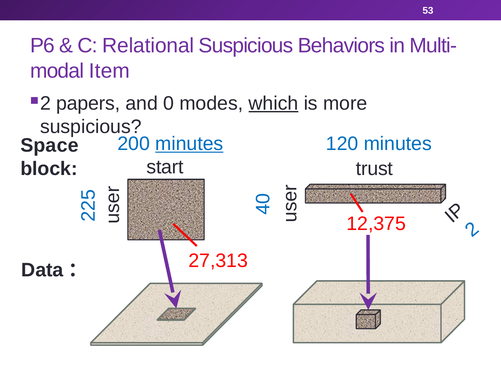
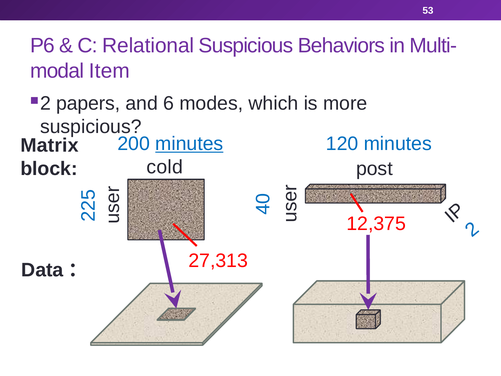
and 0: 0 -> 6 (169, 103)
which underline: present -> none (273, 103)
Space: Space -> Matrix (49, 145)
start: start -> cold (165, 167)
trust: trust -> post (374, 169)
